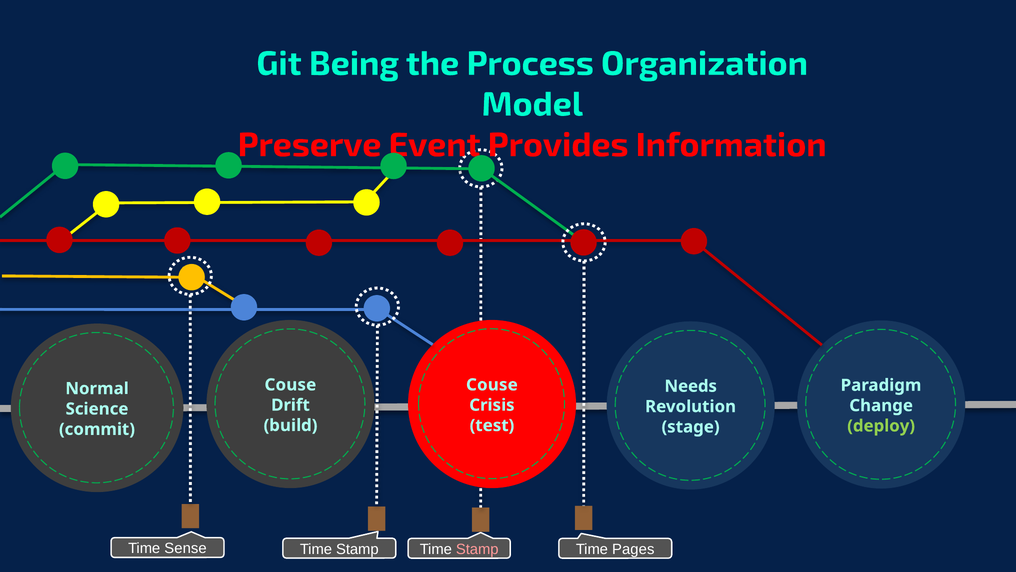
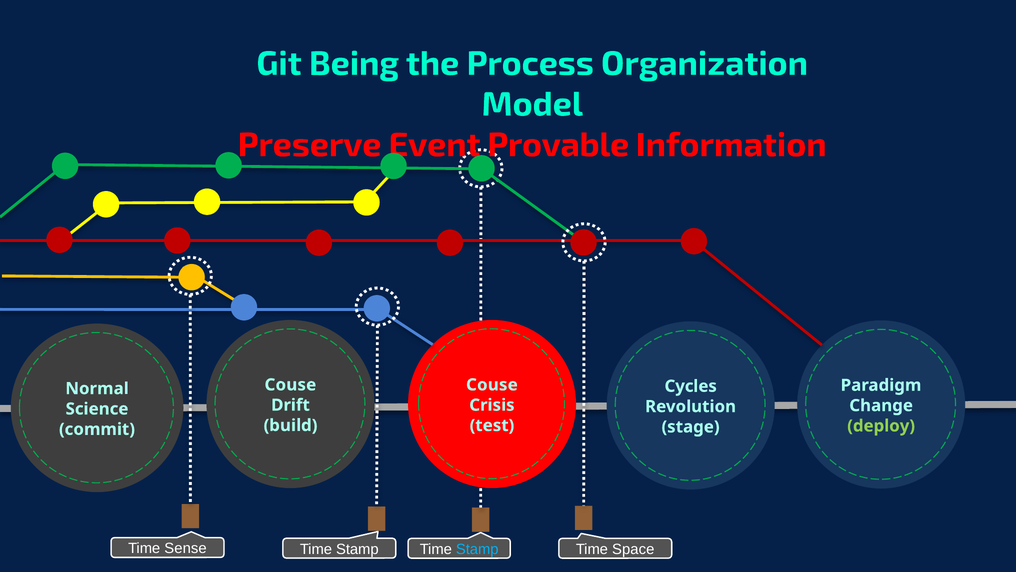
Provides: Provides -> Provable (558, 145)
Needs: Needs -> Cycles (691, 386)
Pages: Pages -> Space (633, 549)
Stamp colour: pink -> light blue (477, 549)
